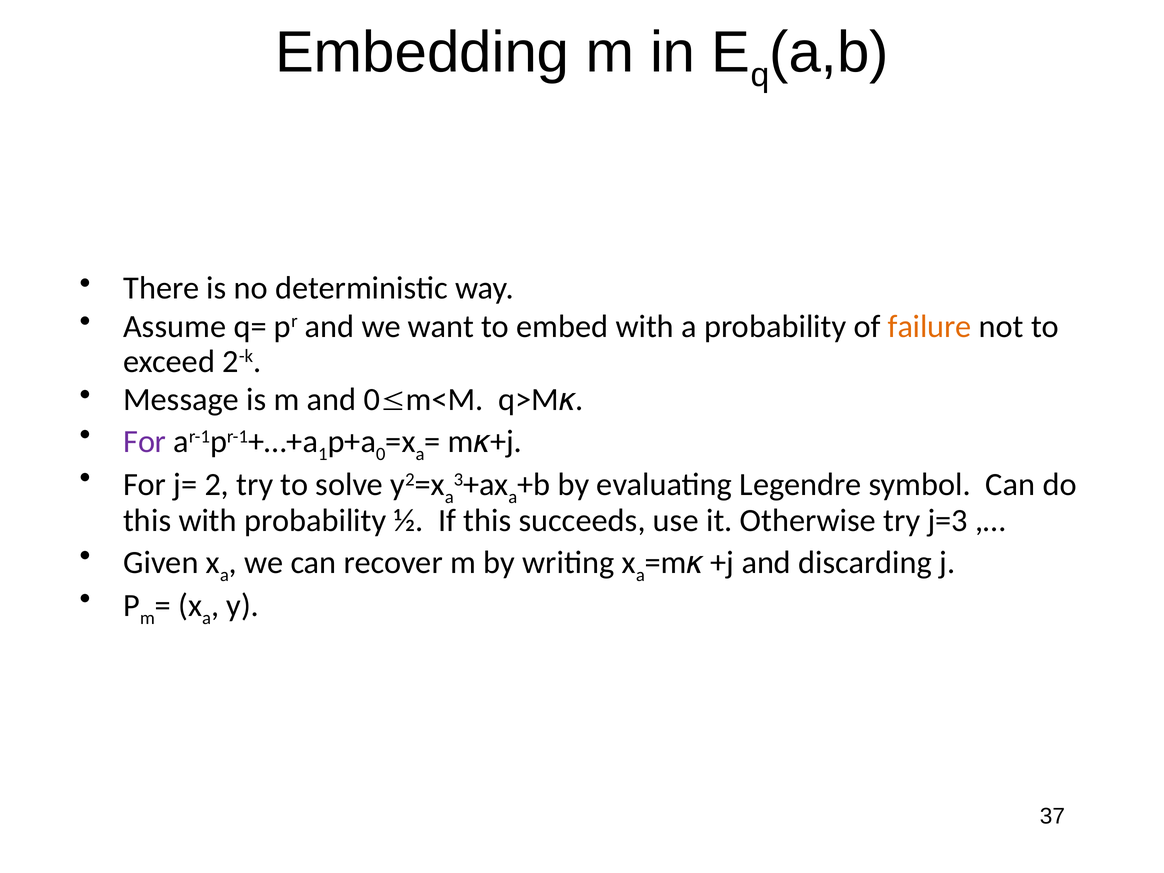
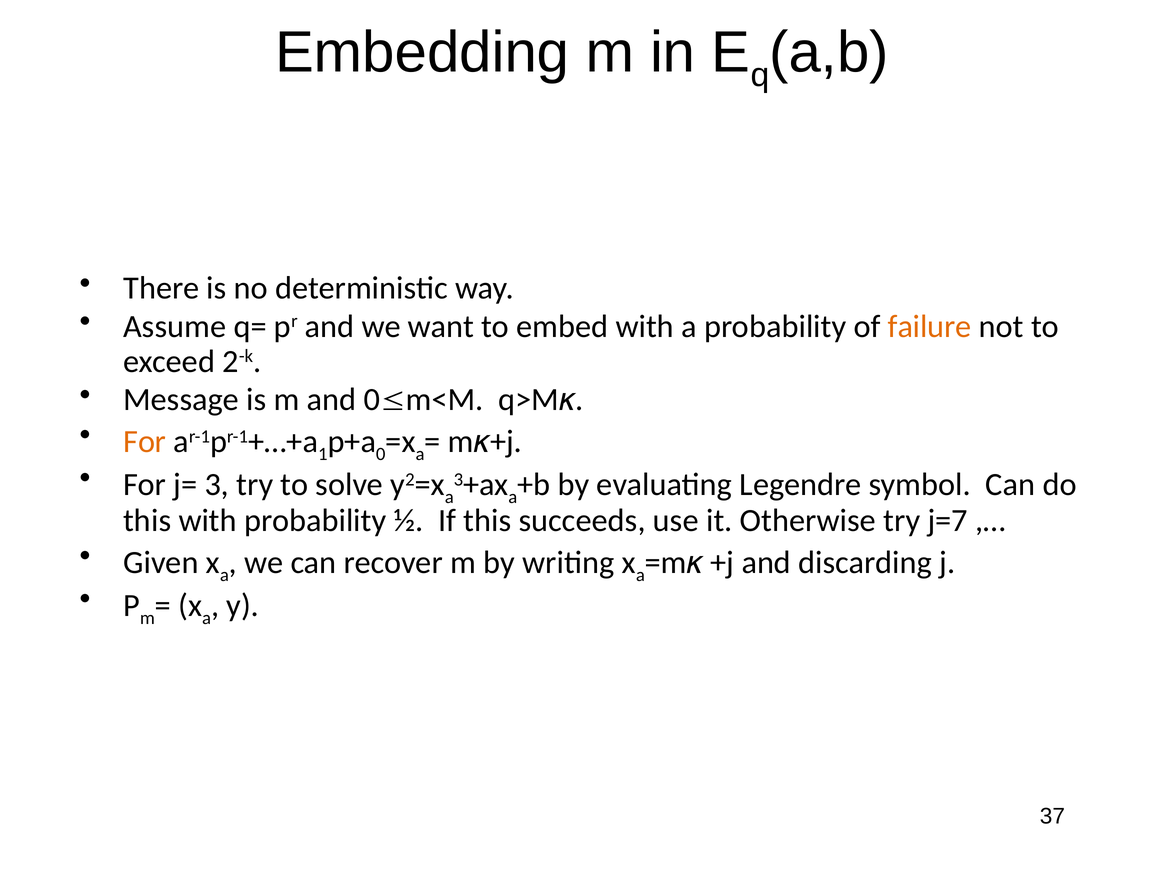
For colour: purple -> orange (145, 442)
2: 2 -> 3 (217, 485)
j=3: j=3 -> j=7 (948, 520)
